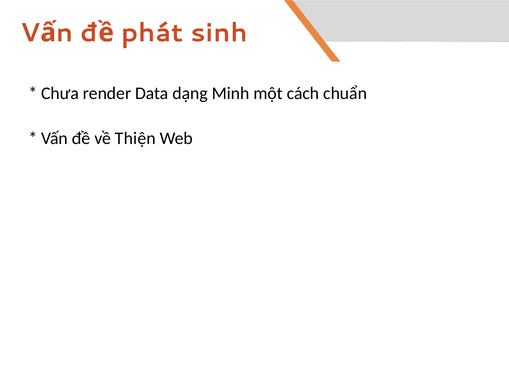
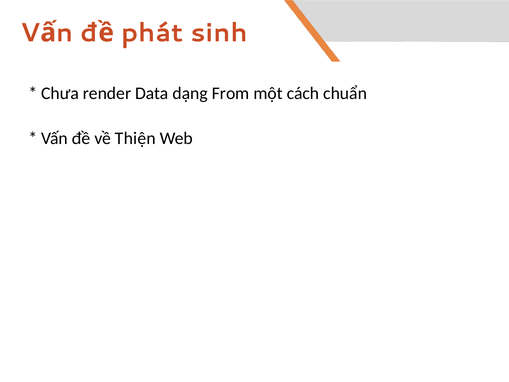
Minh: Minh -> From (231, 93)
